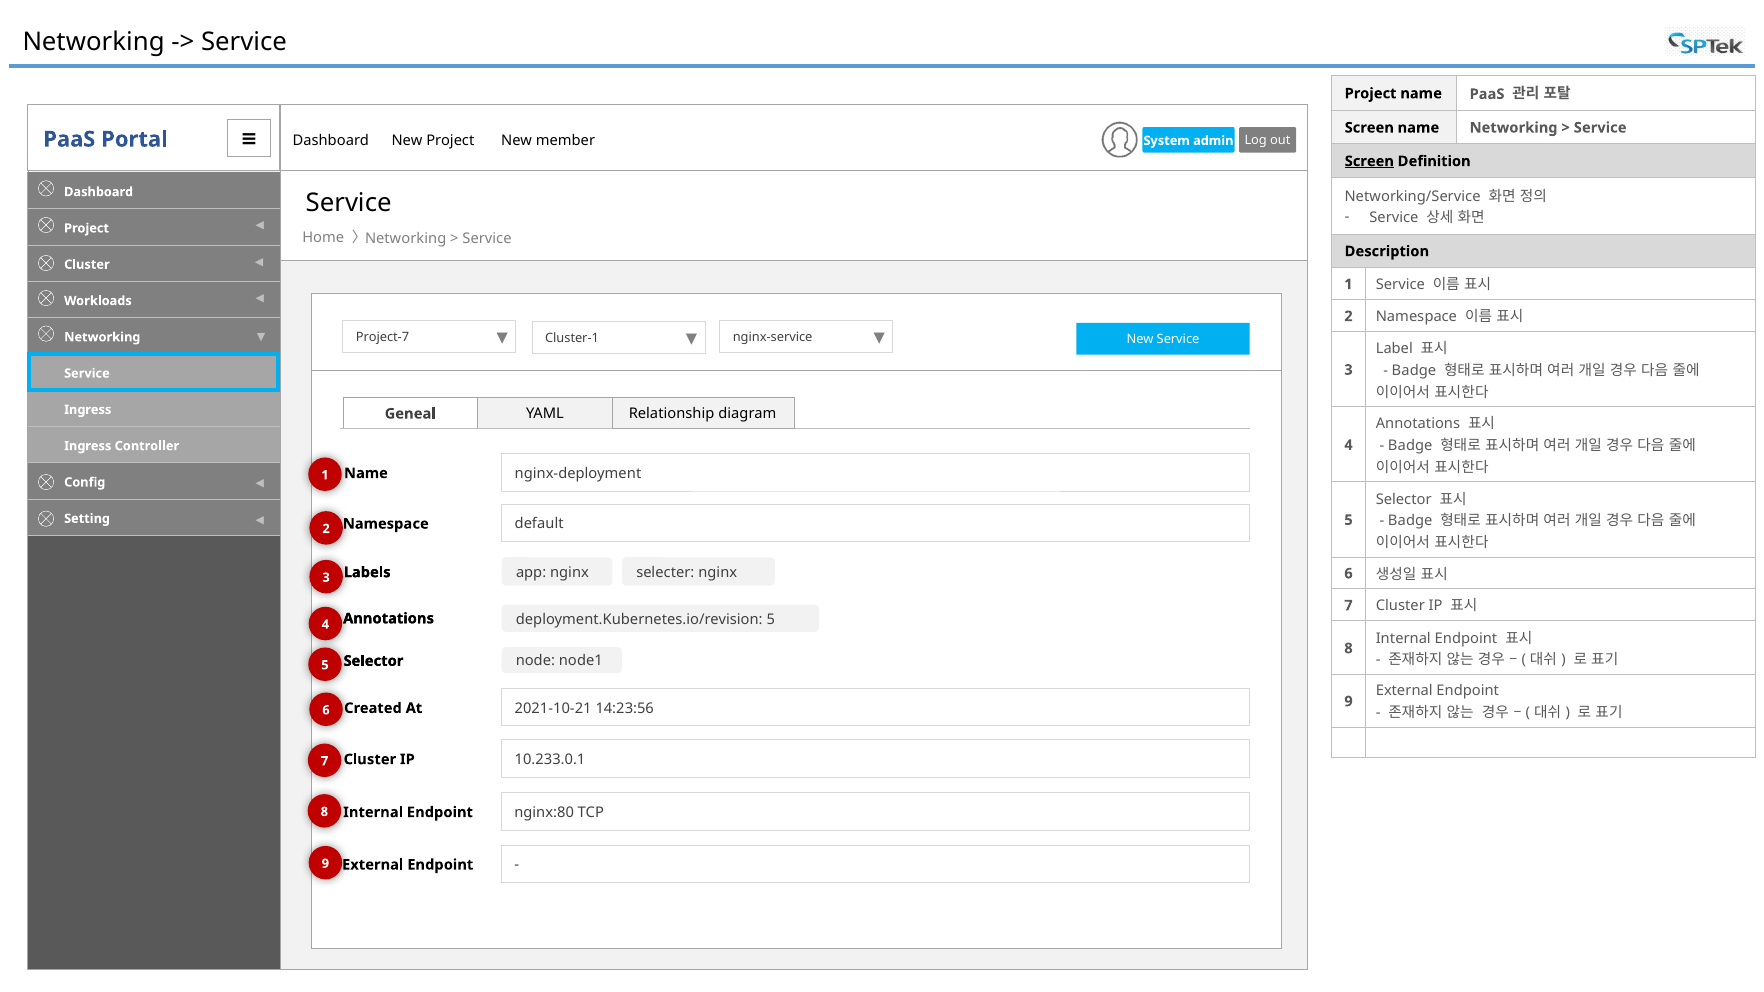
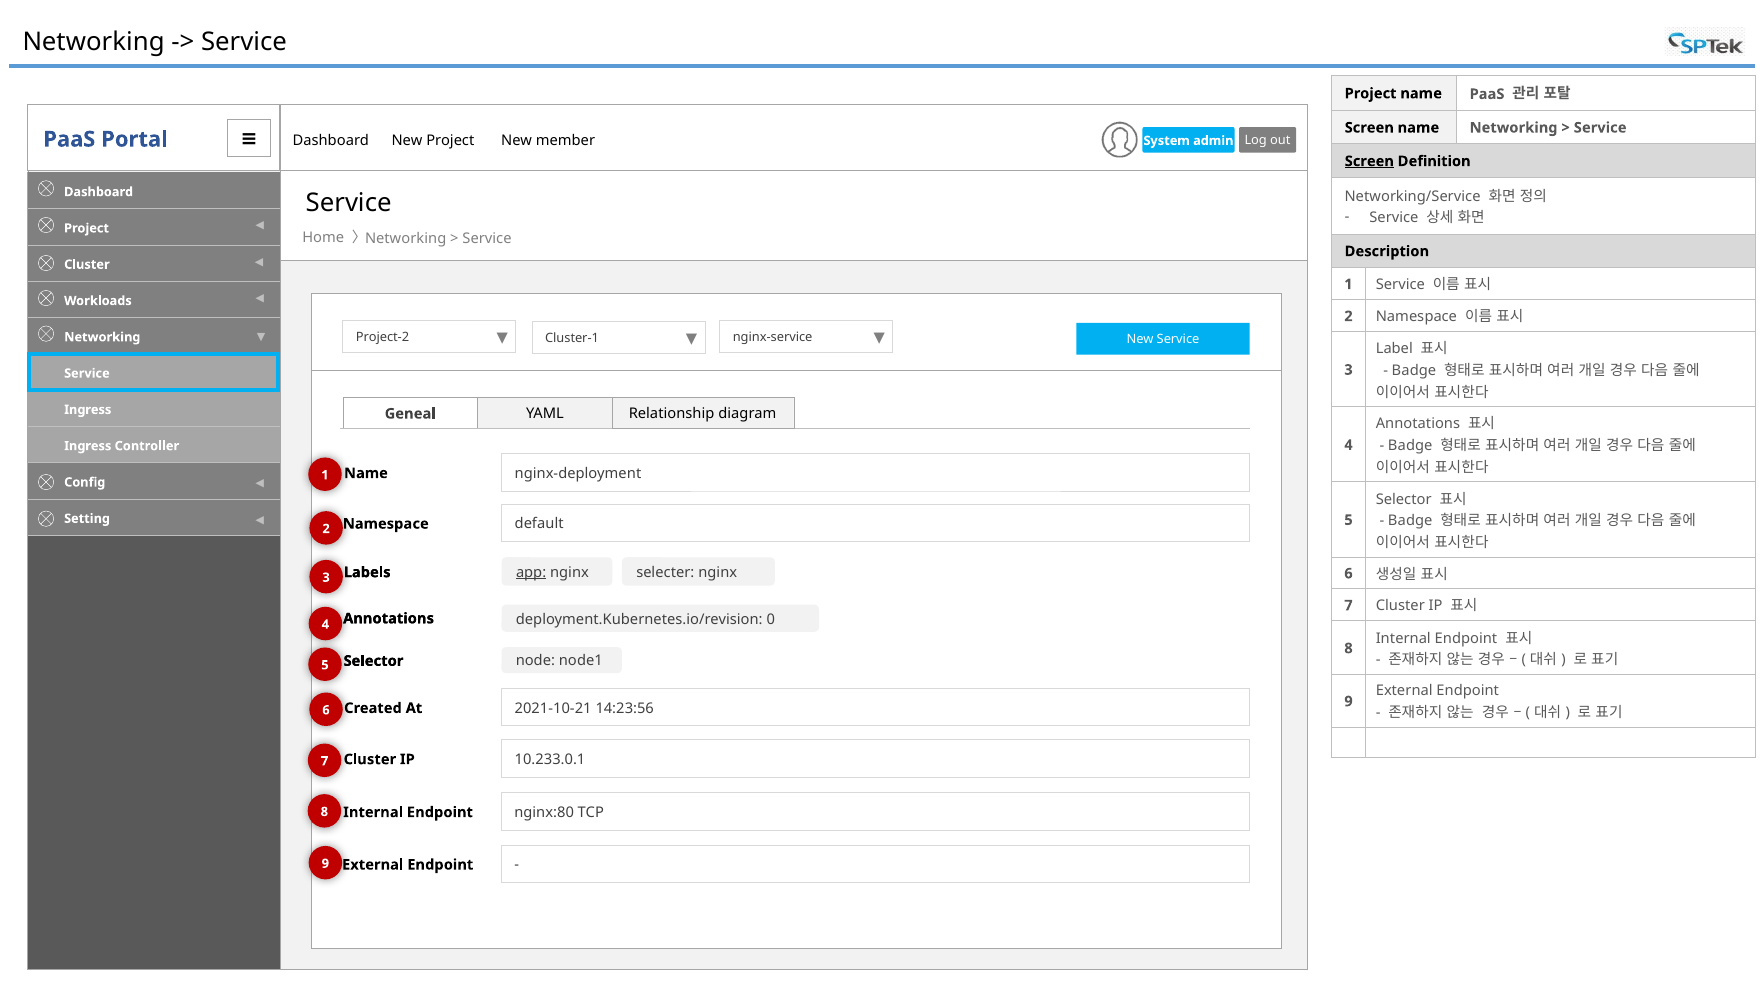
Project-7: Project-7 -> Project-2 (383, 338)
app underline: none -> present (531, 573)
deployment.Kubernetes.io/revision 5: 5 -> 0 (771, 619)
